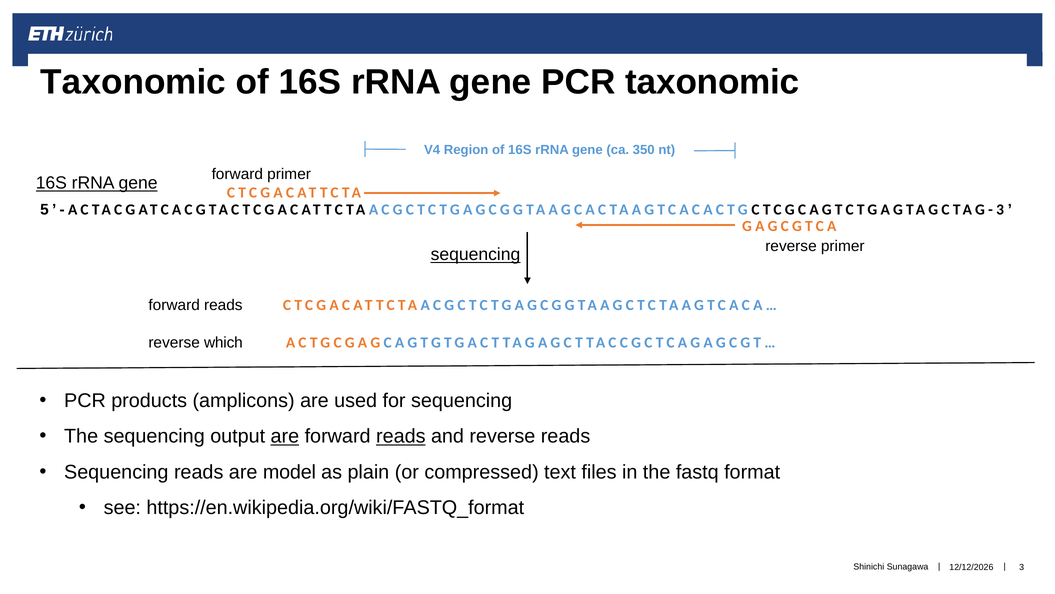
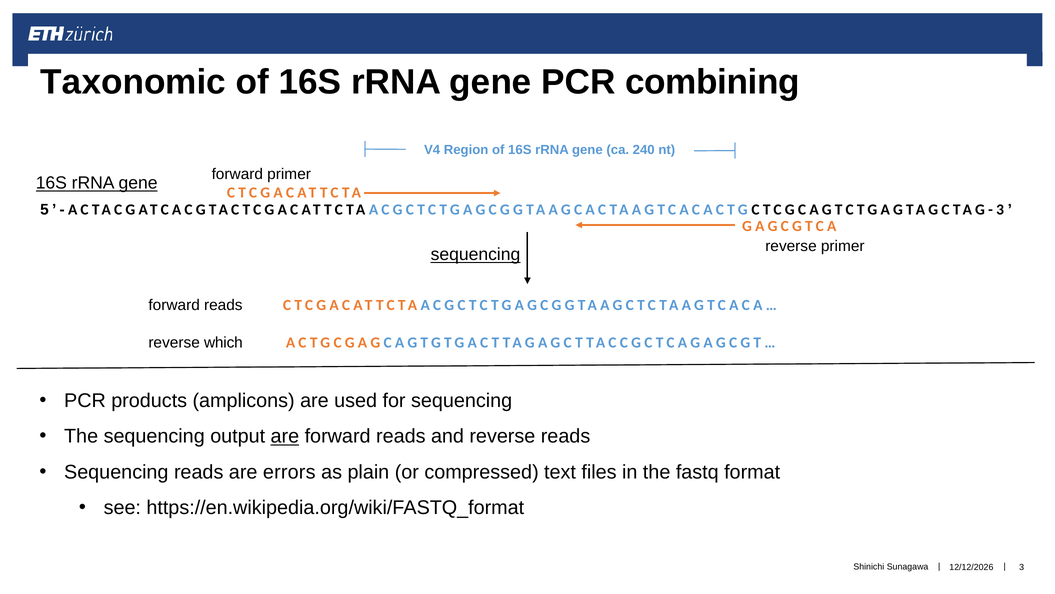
PCR taxonomic: taxonomic -> combining (712, 82)
350: 350 -> 240 (644, 150)
reads underline: present -> none (401, 436)
model: model -> errors (289, 472)
